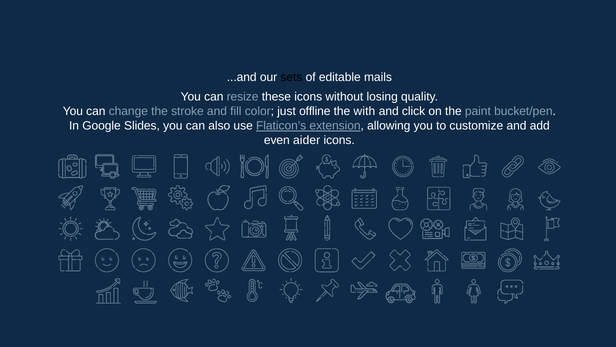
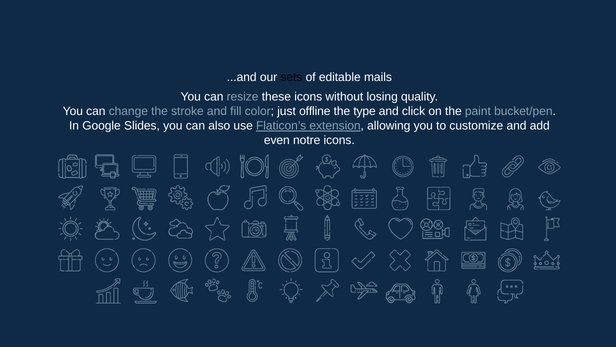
with: with -> type (365, 111)
aider: aider -> notre (307, 140)
